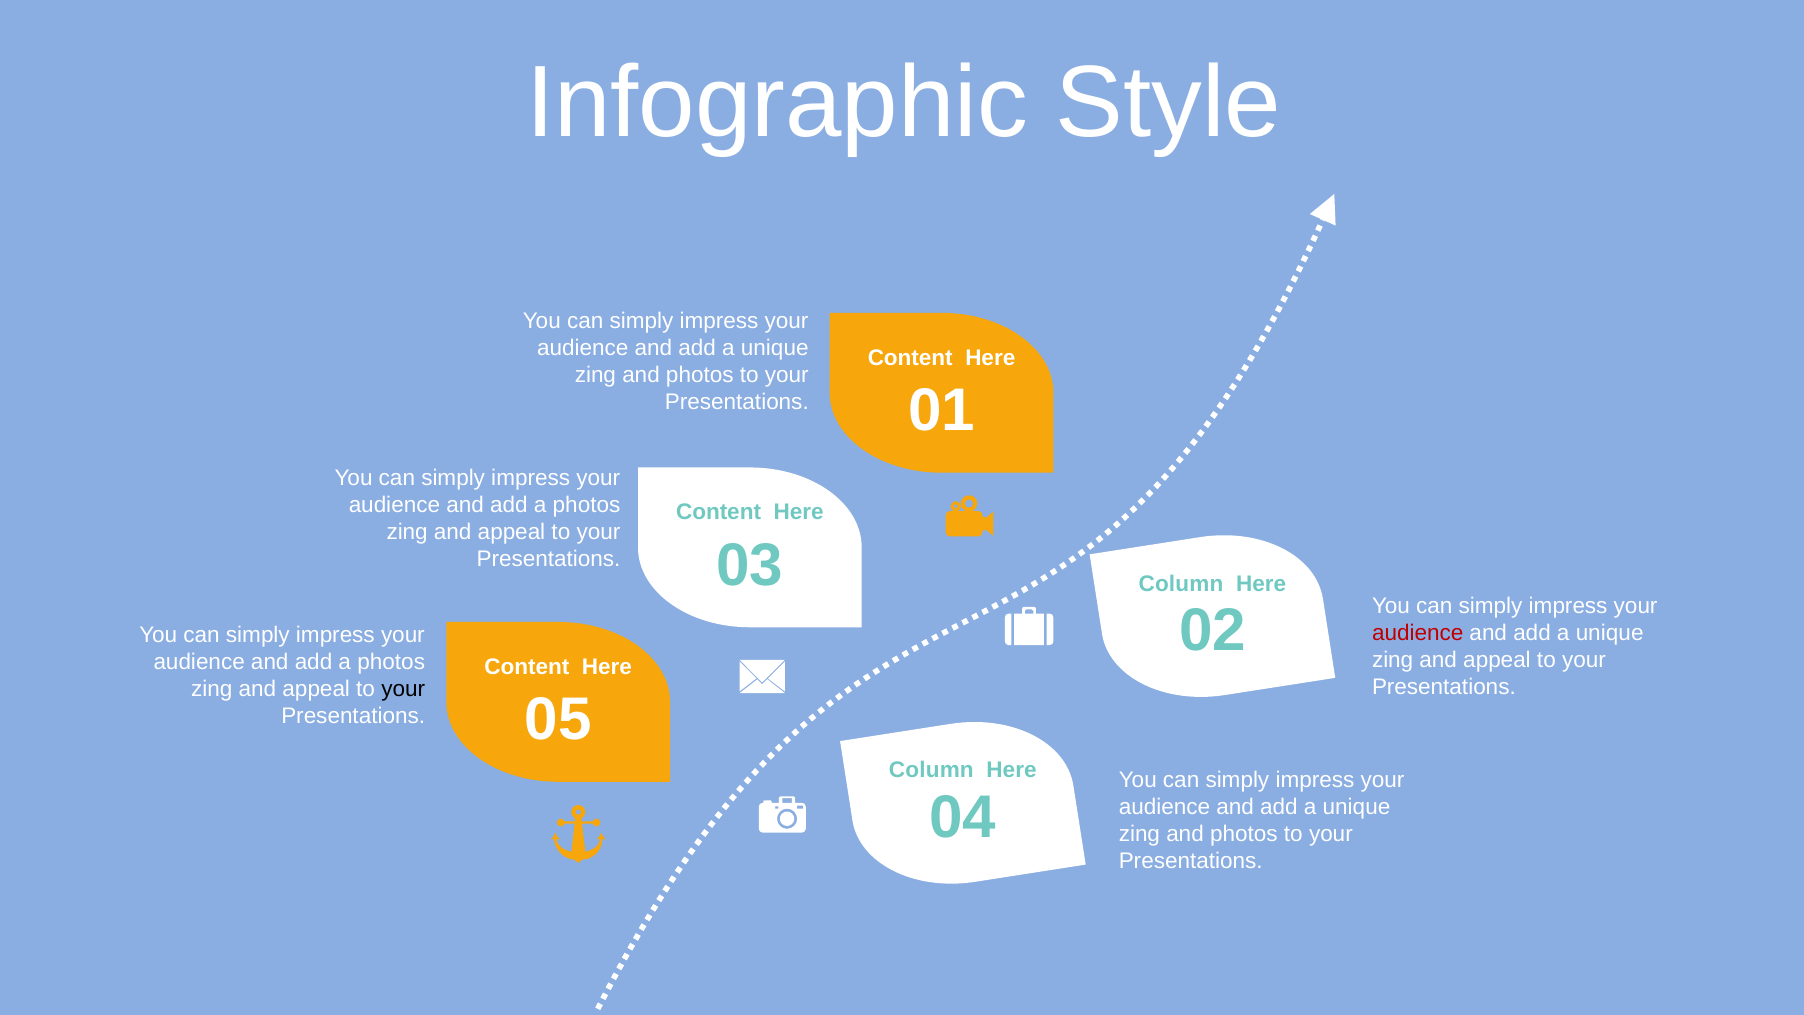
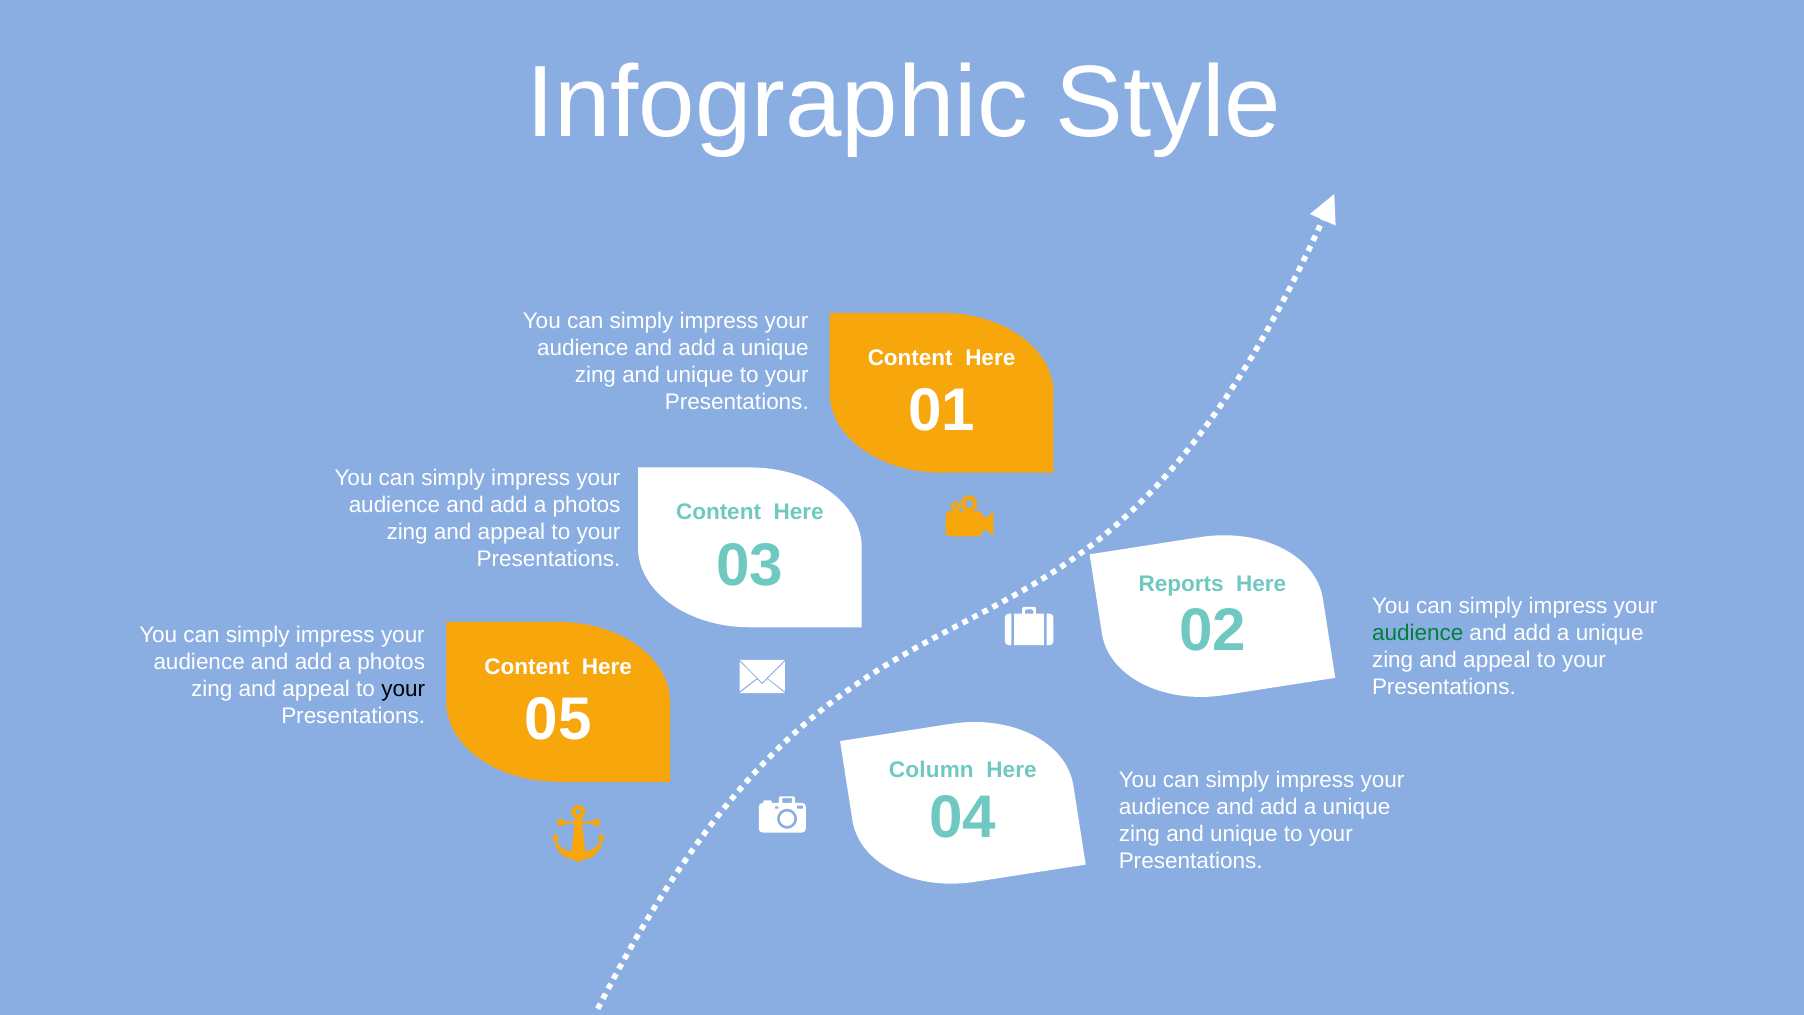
photos: photos -> unique (700, 375)
Column: Column -> Reports (1181, 584)
audience colour: red -> green (1418, 633)
photos: photos -> unique (1244, 834)
